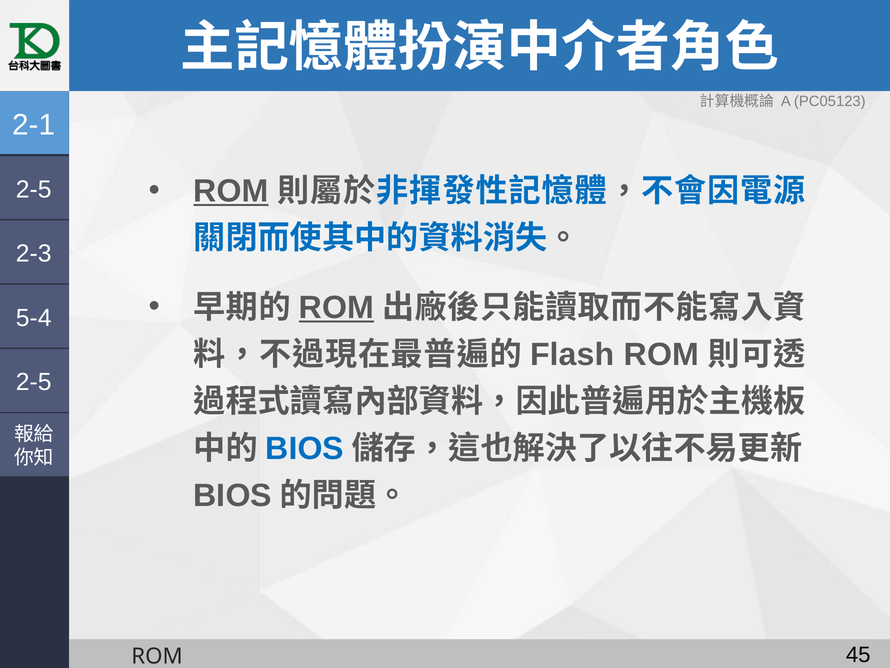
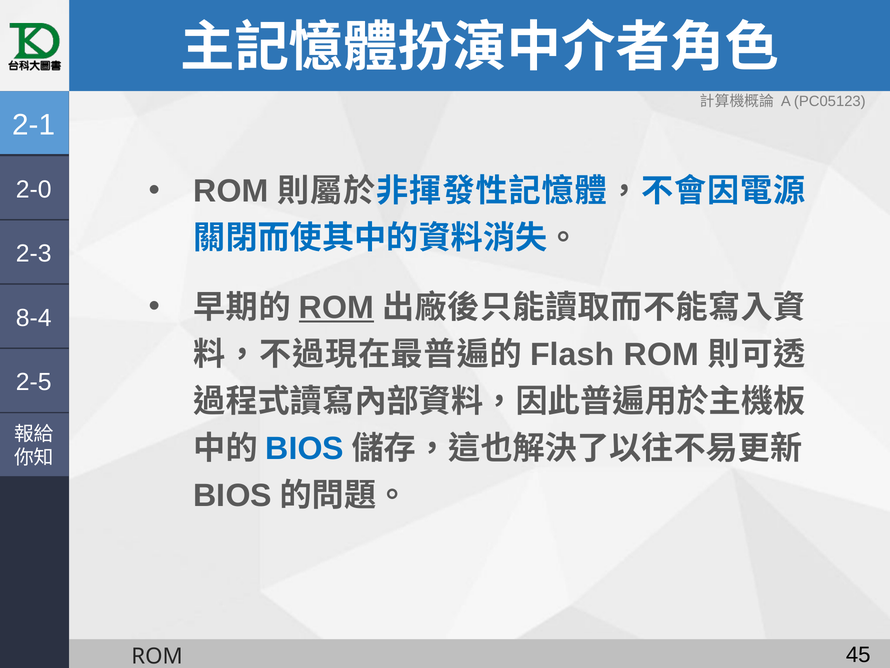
ROM underline: present -> none (231, 191)
2-5: 2-5 -> 2-0 (34, 189)
5-4: 5-4 -> 8-4 (34, 318)
